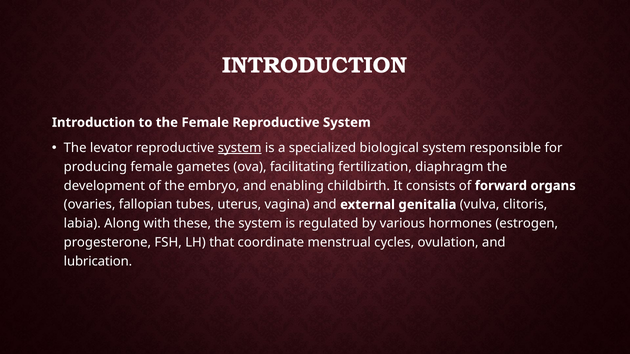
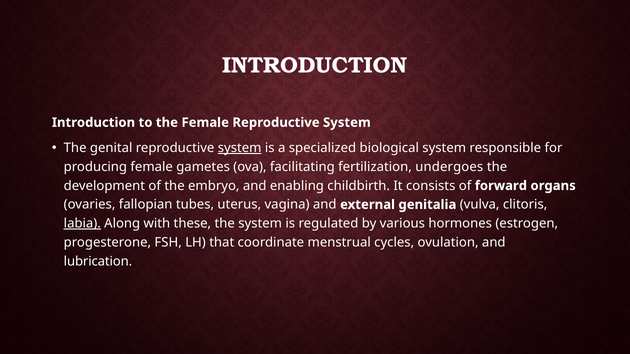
levator: levator -> genital (111, 148)
diaphragm: diaphragm -> undergoes (449, 167)
labia underline: none -> present (82, 224)
